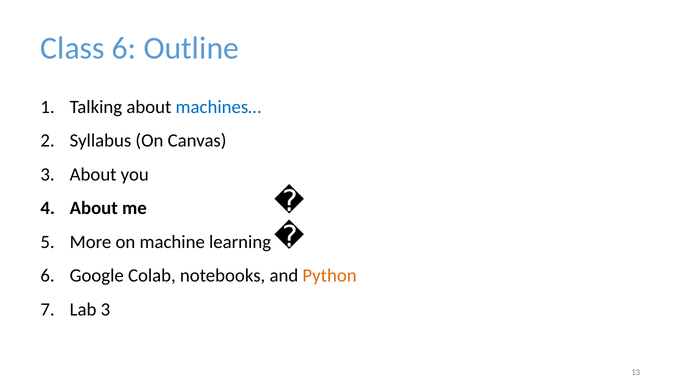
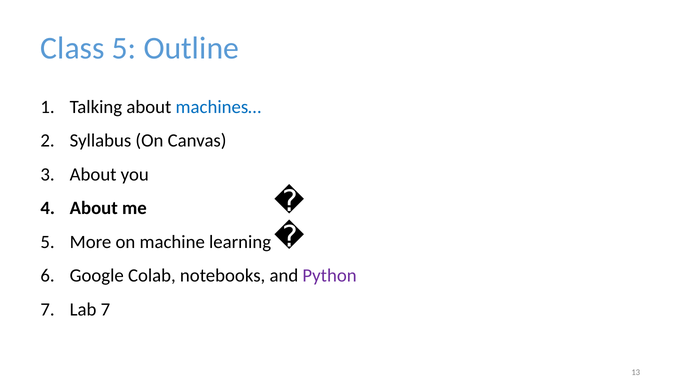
Class 6: 6 -> 5 (124, 48)
Python colour: orange -> purple (330, 276)
Lab 3: 3 -> 7 (105, 309)
